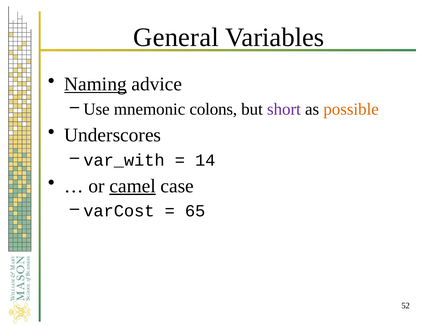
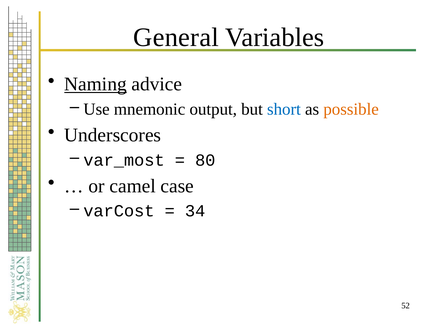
colons: colons -> output (213, 109)
short colour: purple -> blue (284, 109)
var_with: var_with -> var_most (124, 160)
14: 14 -> 80 (205, 160)
camel underline: present -> none (133, 186)
65: 65 -> 34 (195, 211)
